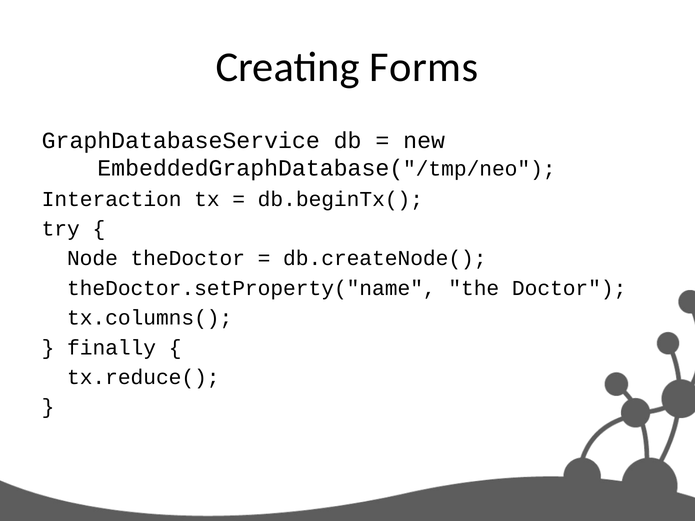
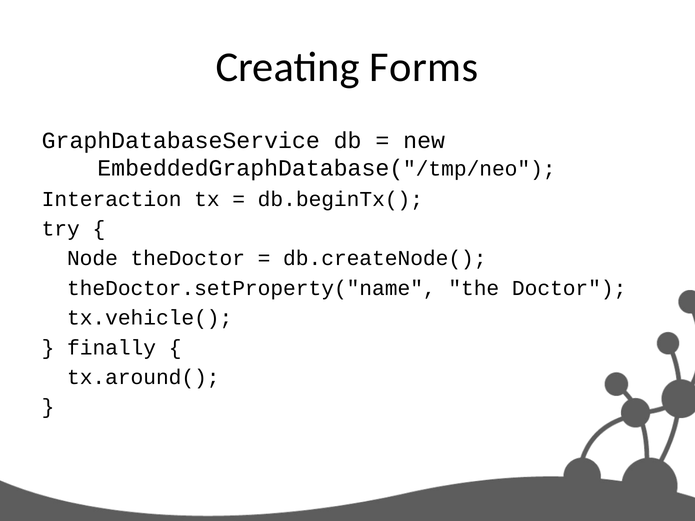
tx.columns(: tx.columns( -> tx.vehicle( (150, 318)
tx.reduce(: tx.reduce( -> tx.around( (143, 377)
